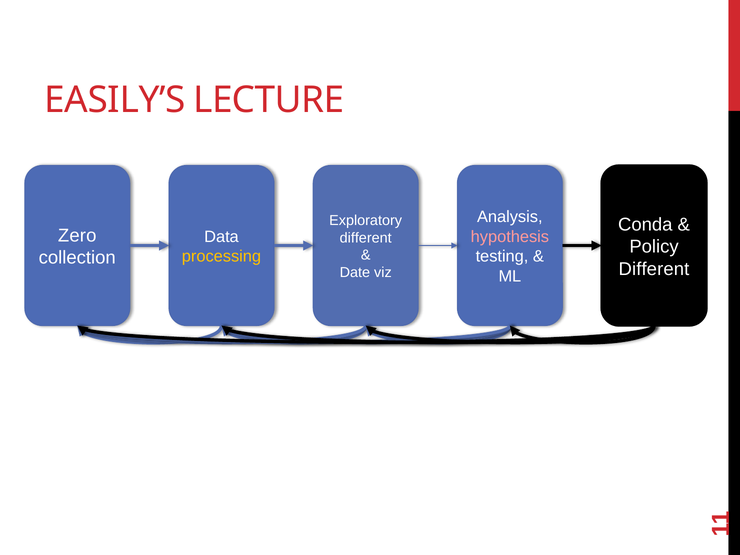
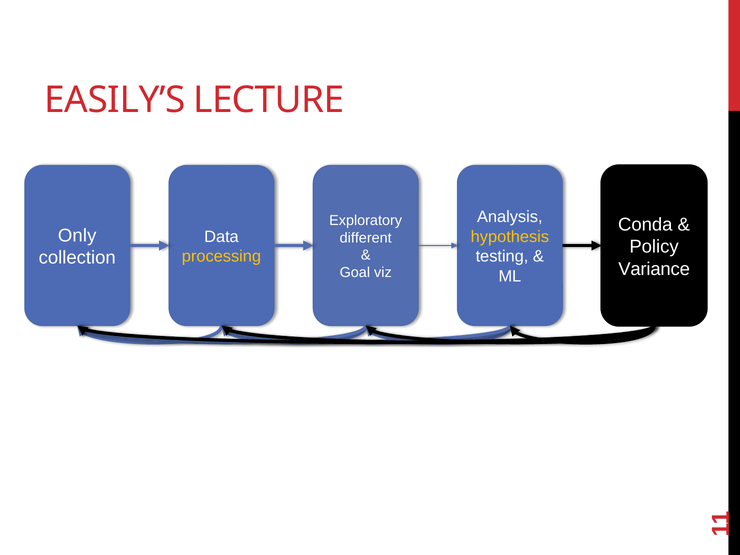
Zero: Zero -> Only (77, 236)
hypothesis colour: pink -> yellow (510, 237)
Different: Different -> Variance (654, 269)
Date: Date -> Goal (355, 272)
